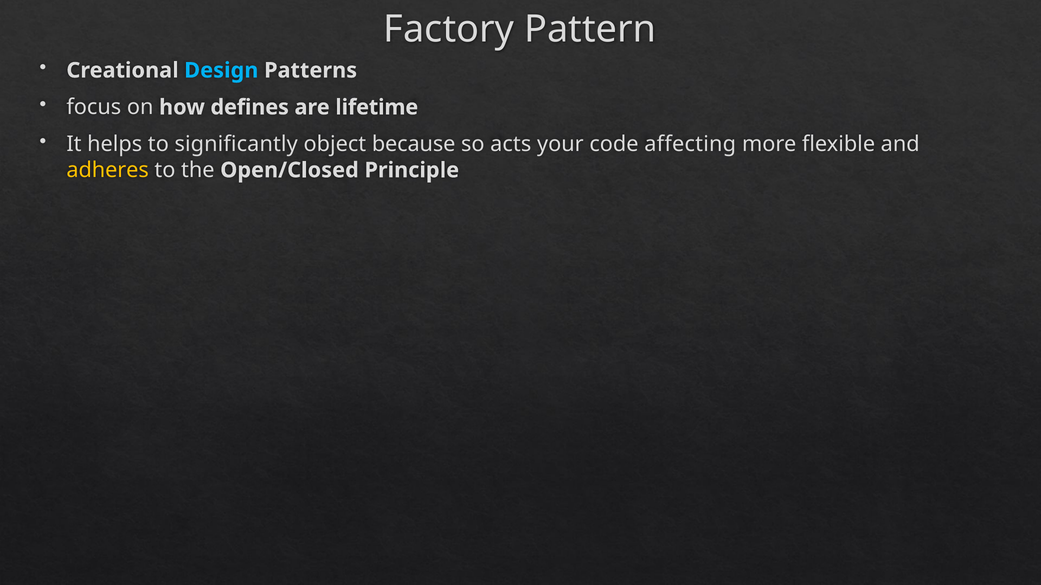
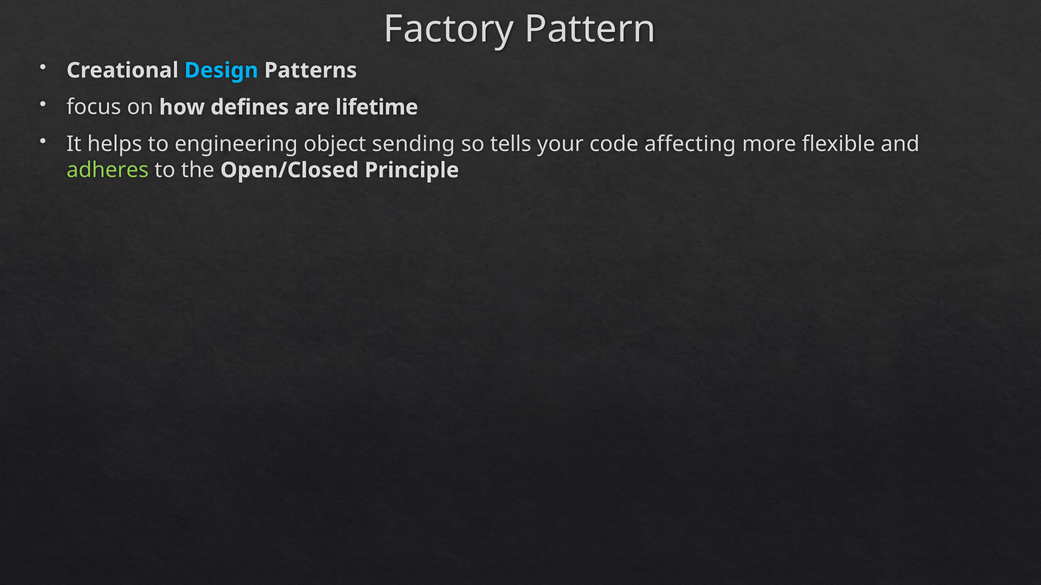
significantly: significantly -> engineering (236, 144)
because: because -> sending (413, 144)
acts: acts -> tells (511, 144)
adheres colour: yellow -> light green (108, 170)
